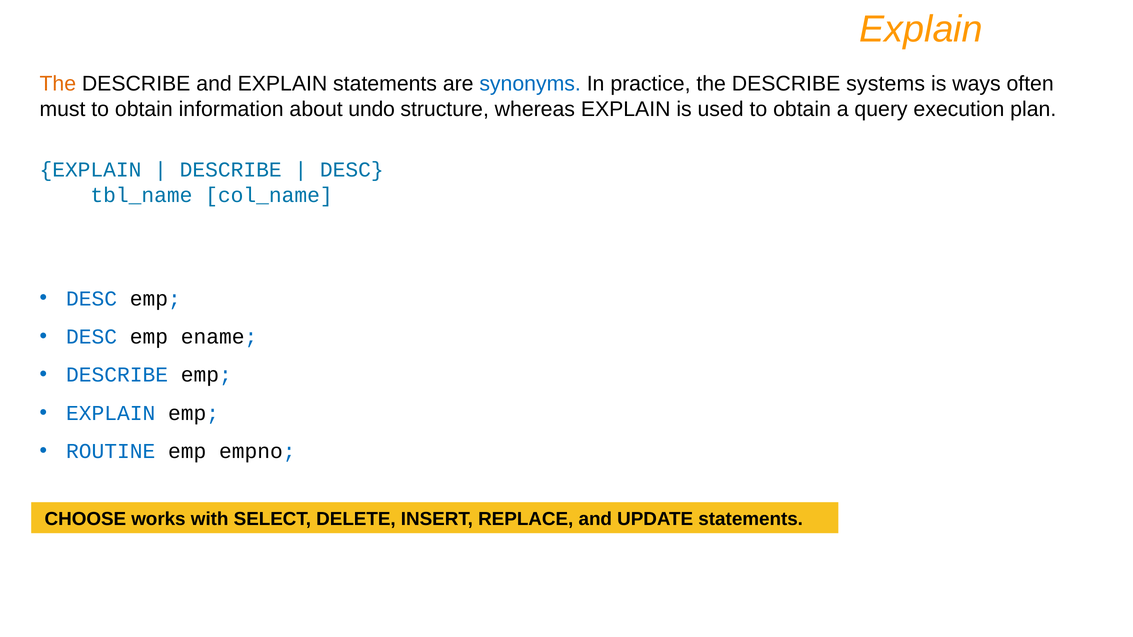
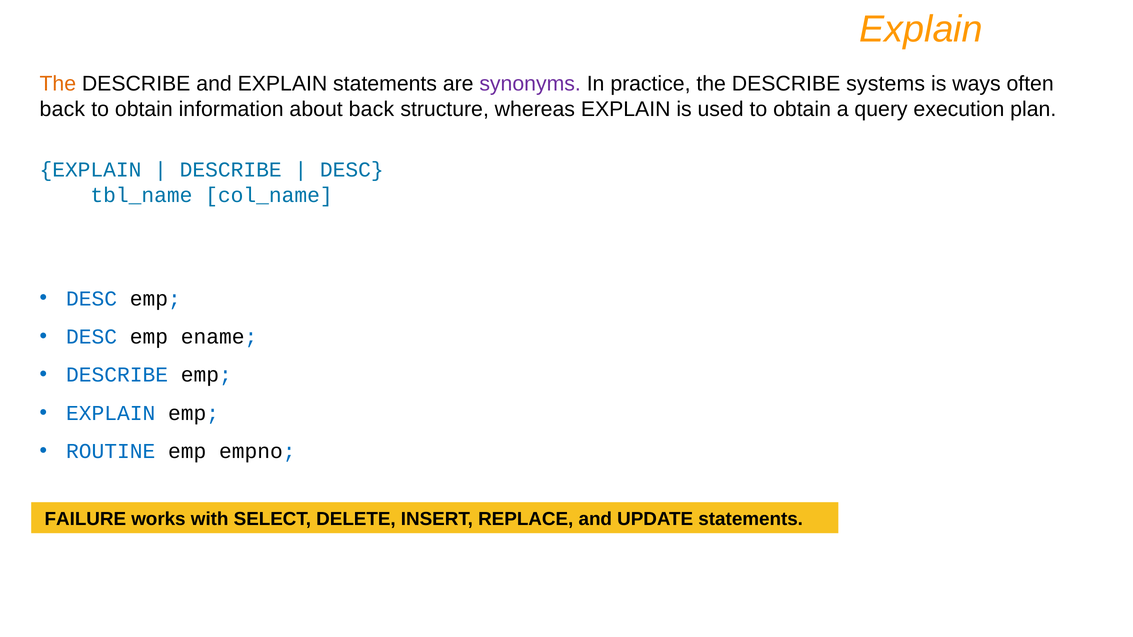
synonyms colour: blue -> purple (530, 84)
must: must -> back (62, 109)
about undo: undo -> back (371, 109)
CHOOSE: CHOOSE -> FAILURE (85, 519)
